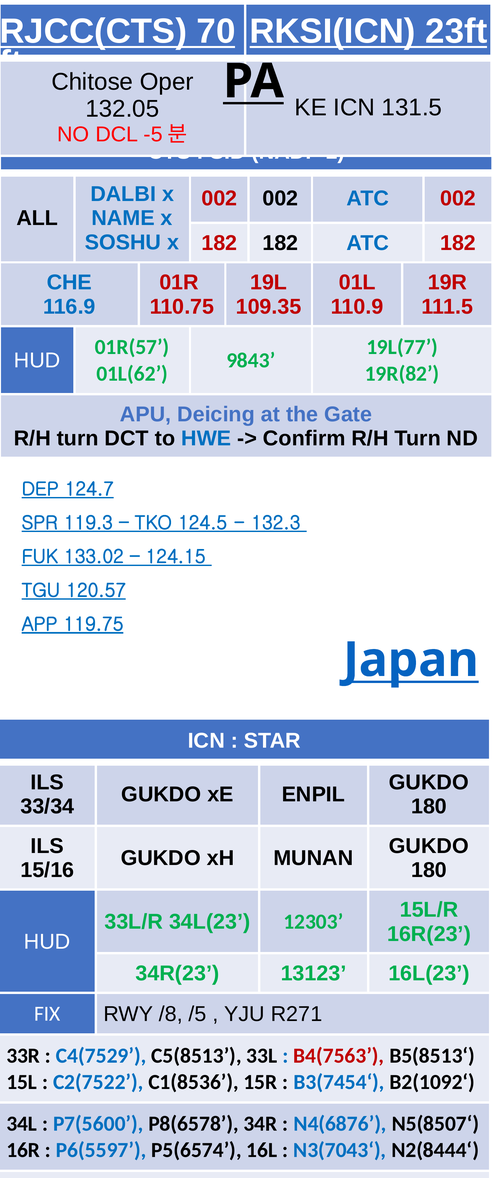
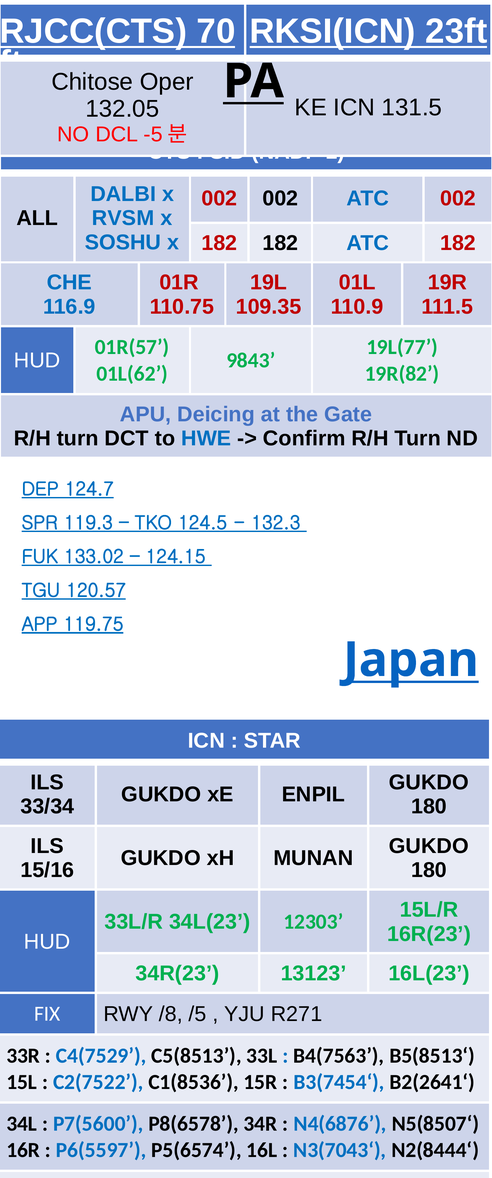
NAME: NAME -> RVSM (123, 218)
B4(7563 colour: red -> black (339, 1055)
B2(1092‘: B2(1092‘ -> B2(2641‘ (432, 1081)
